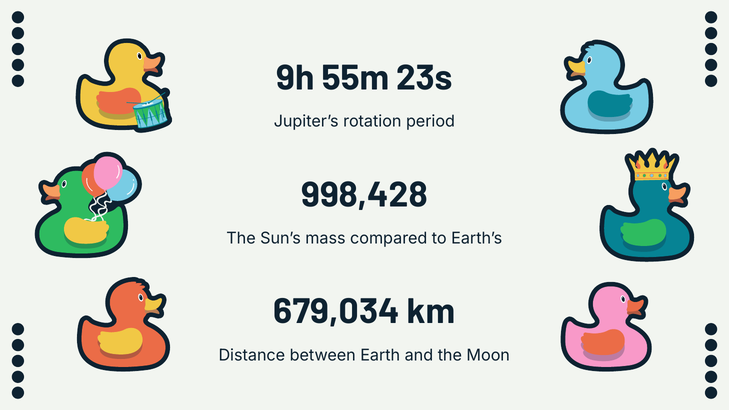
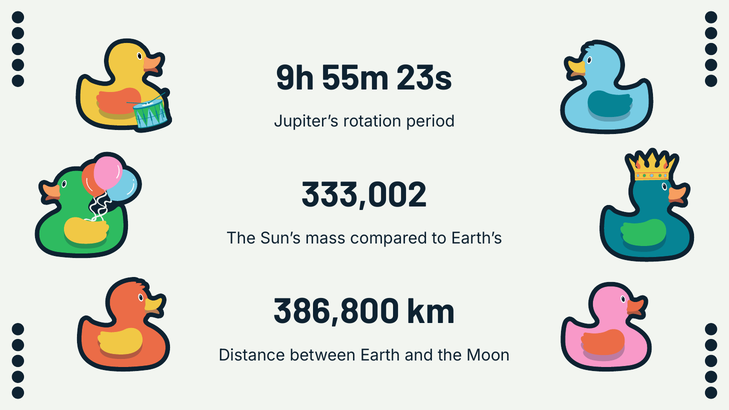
998,428: 998,428 -> 333,002 (364, 195)
679,034: 679,034 -> 386,800 (337, 312)
